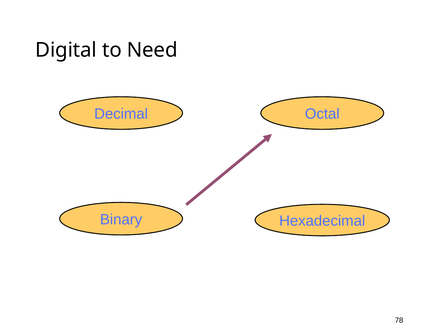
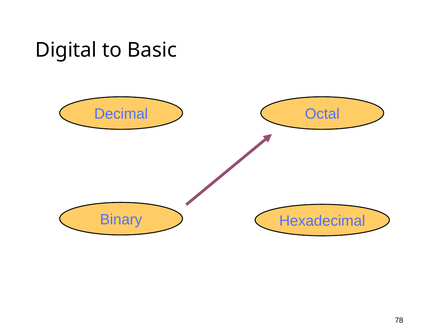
Need: Need -> Basic (152, 50)
